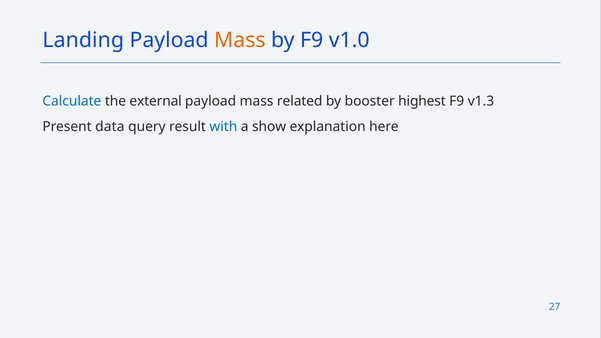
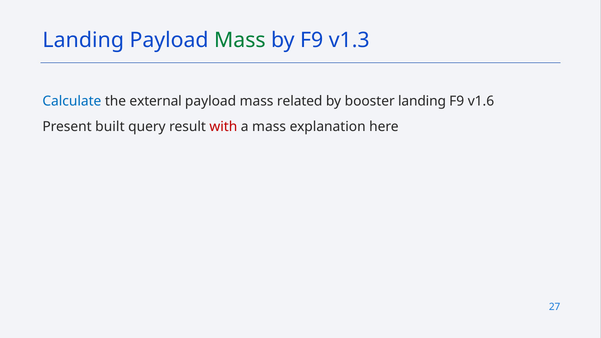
Mass colour: orange -> green (240, 40)
v1.0: v1.0 -> v1.3 (349, 40)
booster highest: highest -> landing (422, 101)
v1.3: v1.3 -> v1.6 (481, 101)
data: data -> built (110, 127)
with colour: blue -> red (223, 127)
a show: show -> mass (269, 127)
